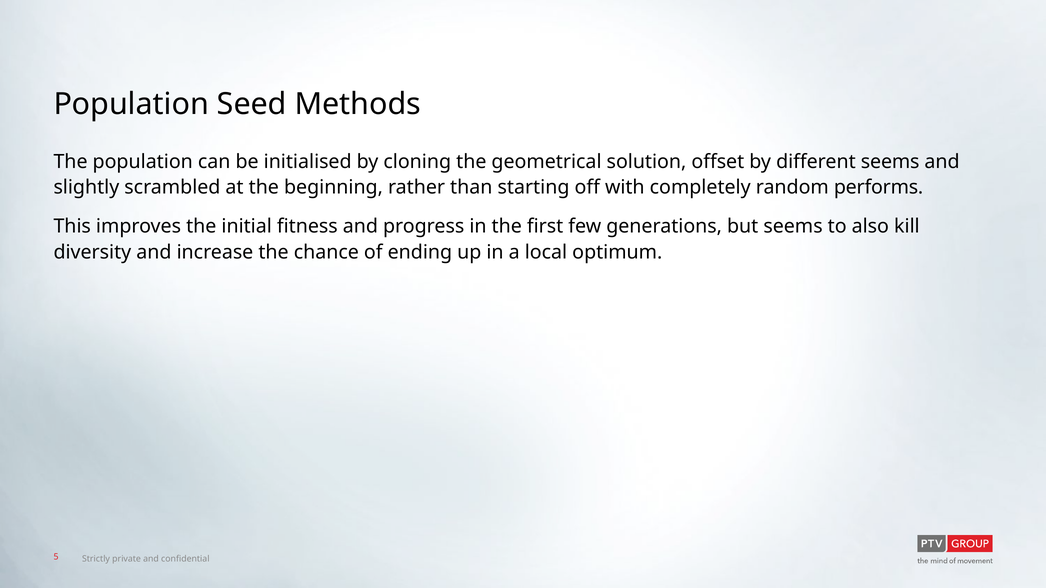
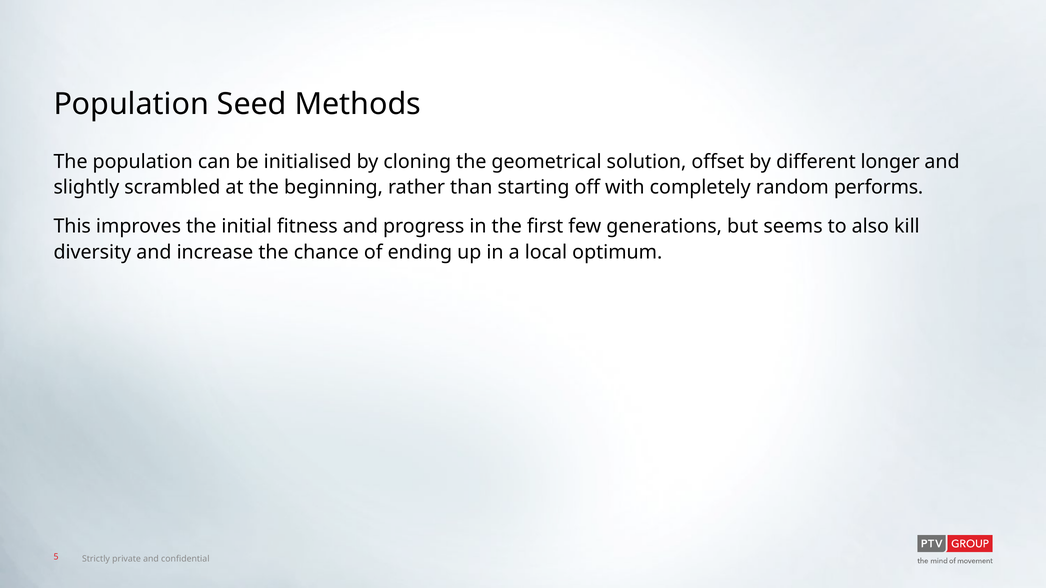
different seems: seems -> longer (890, 162)
